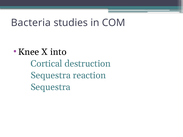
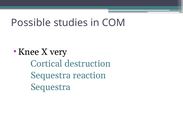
Bacteria: Bacteria -> Possible (31, 23)
into: into -> very (58, 52)
